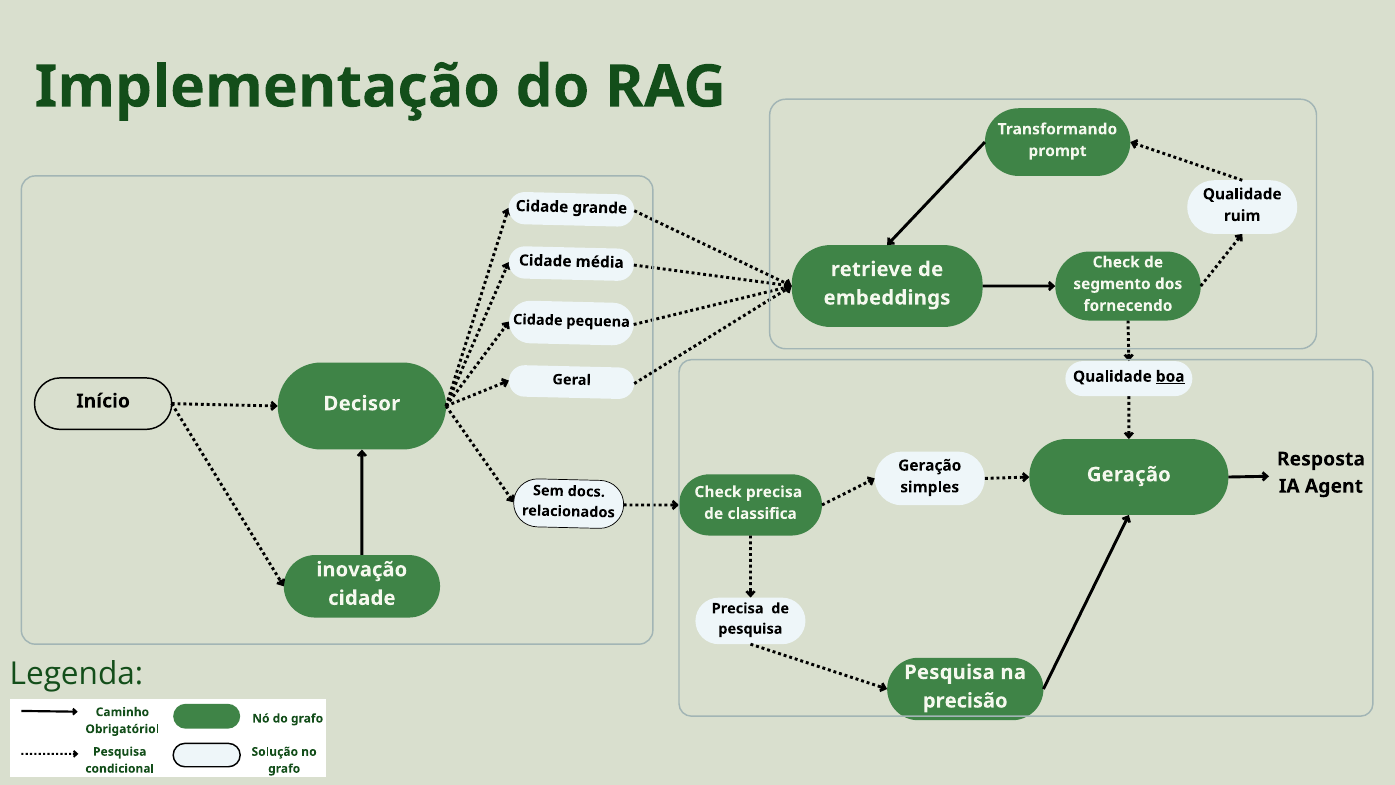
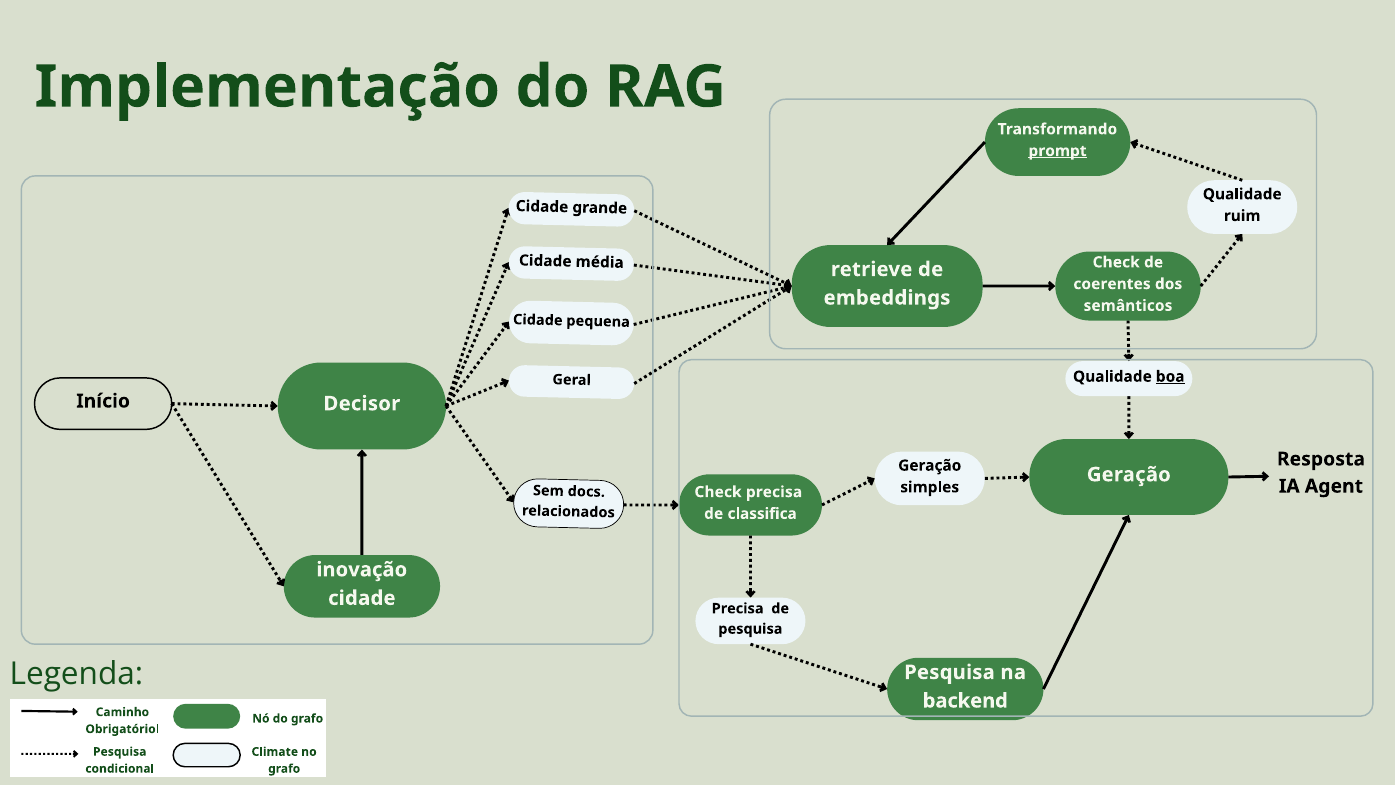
prompt underline: none -> present (1058, 151)
segmento: segmento -> coerentes (1112, 284)
fornecendo: fornecendo -> semânticos (1128, 306)
precisão: precisão -> backend (965, 701)
Solução: Solução -> Climate (275, 752)
